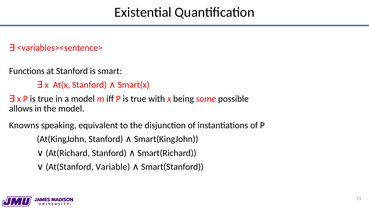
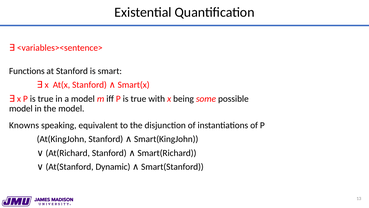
allows: allows -> model (21, 108)
Variable: Variable -> Dynamic (113, 166)
